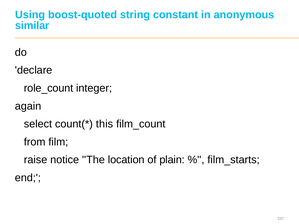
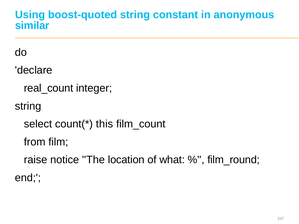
role_count: role_count -> real_count (49, 88)
again: again -> string (28, 106)
plain: plain -> what (172, 160)
film_starts: film_starts -> film_round (234, 160)
